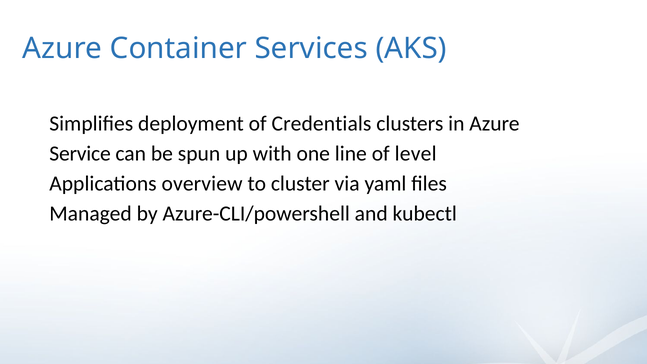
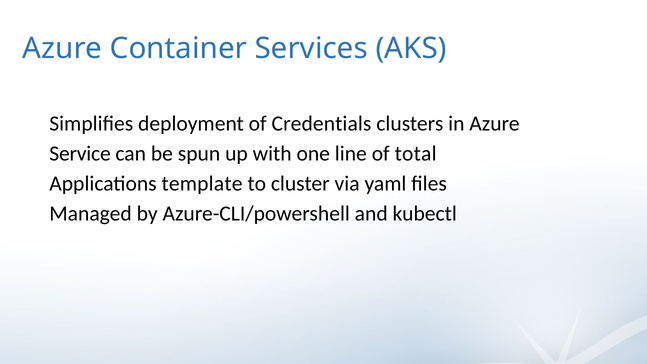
level: level -> total (416, 154)
overview: overview -> template (202, 184)
